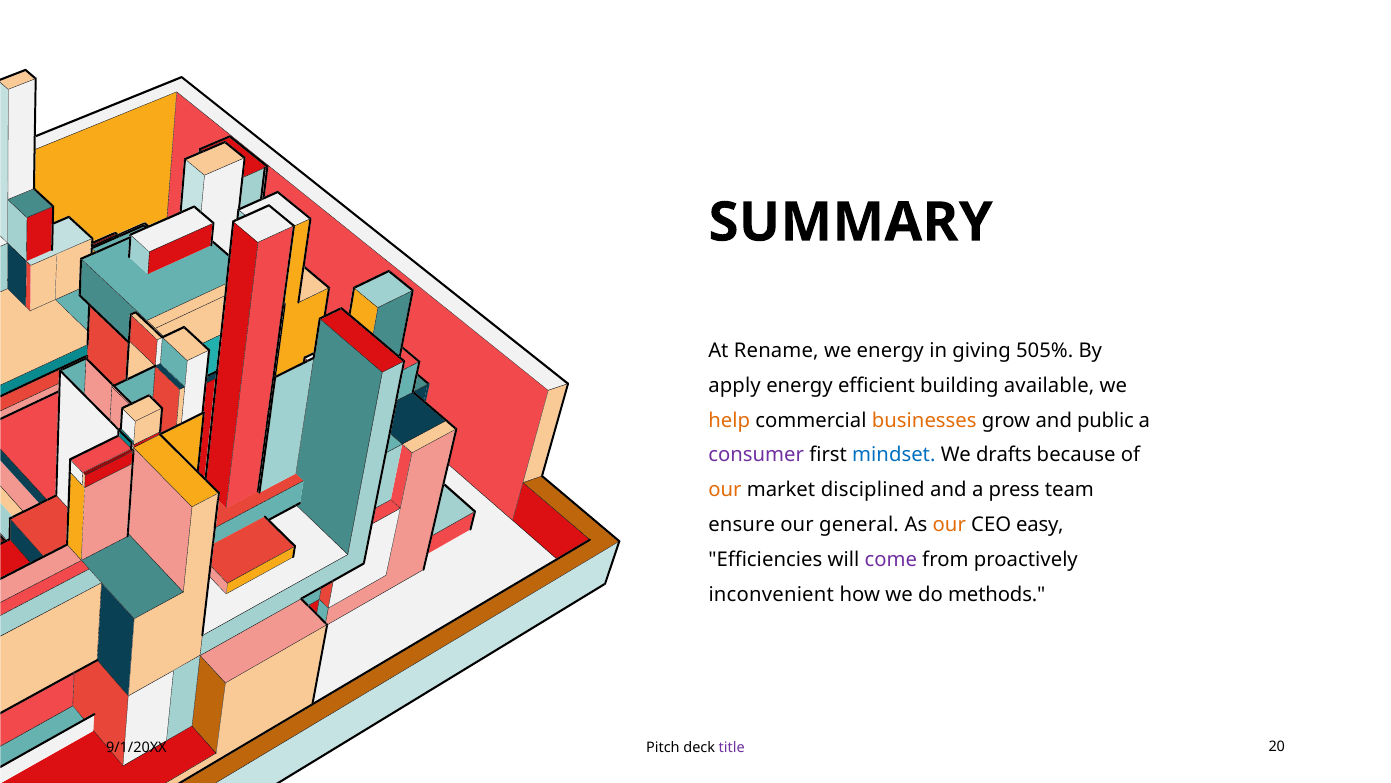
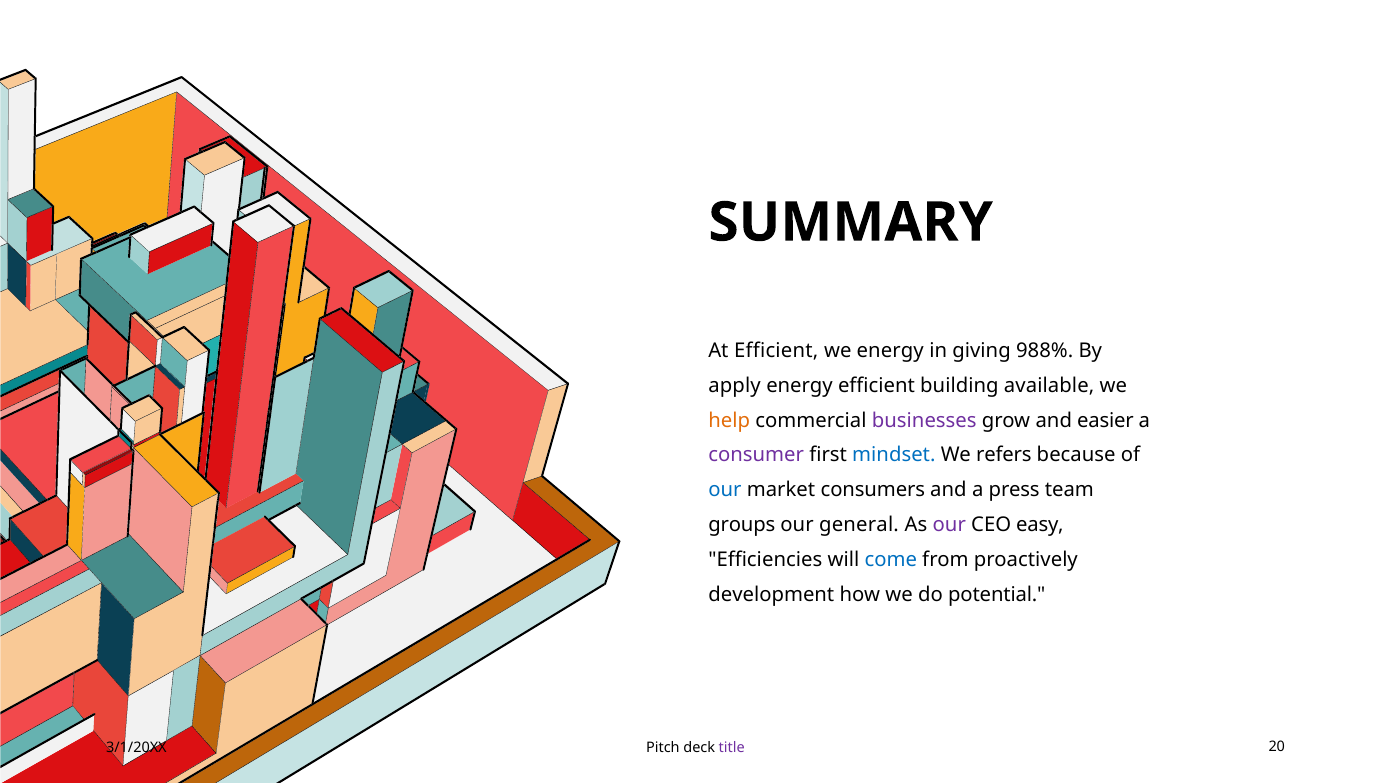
At Rename: Rename -> Efficient (776, 351)
505%: 505% -> 988% (1045, 351)
businesses colour: orange -> purple (924, 420)
public: public -> easier (1105, 420)
drafts: drafts -> refers (1004, 455)
our colour: orange -> blue (725, 490)
disciplined: disciplined -> consumers (873, 490)
ensure: ensure -> groups (742, 524)
our colour: orange -> purple (949, 524)
come colour: purple -> blue (891, 559)
inconvenient: inconvenient -> development (771, 594)
methods: methods -> potential (997, 594)
9/1/20XX: 9/1/20XX -> 3/1/20XX (136, 747)
